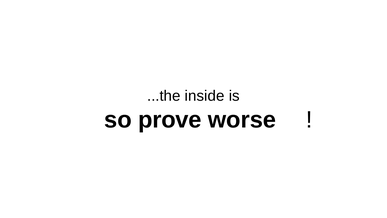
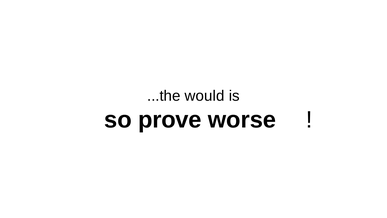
inside: inside -> would (205, 96)
